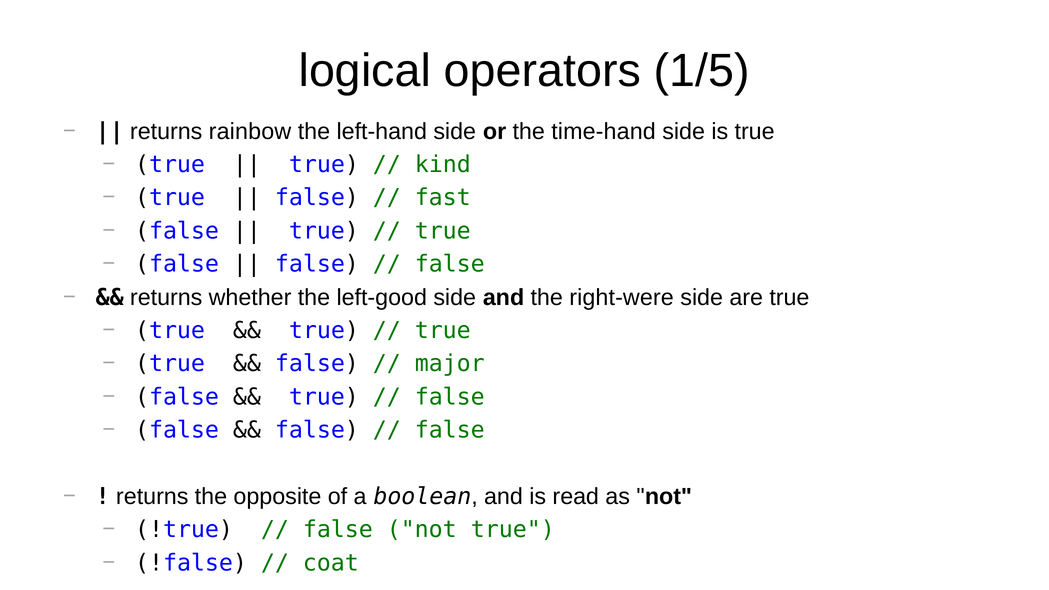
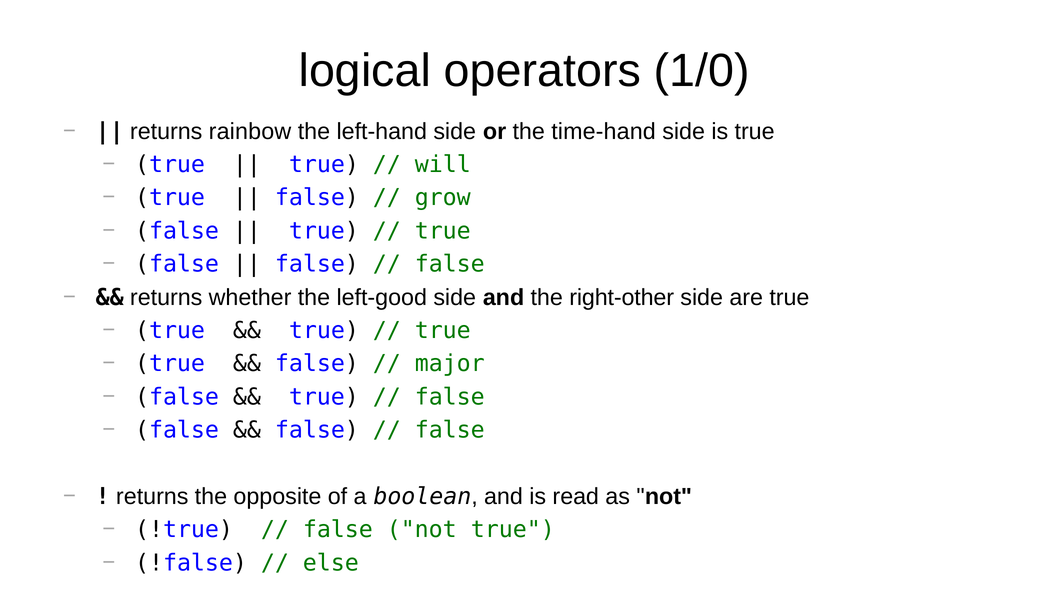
1/5: 1/5 -> 1/0 (702, 71)
kind: kind -> will (443, 165)
fast: fast -> grow (443, 198)
right-were: right-were -> right-other (622, 297)
coat: coat -> else (331, 563)
